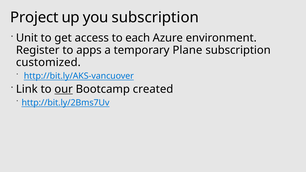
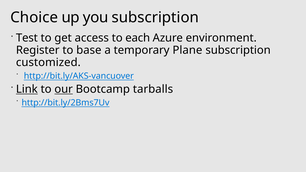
Project: Project -> Choice (34, 18)
Unit: Unit -> Test (27, 38)
apps: apps -> base (89, 50)
Link underline: none -> present (27, 89)
created: created -> tarballs (153, 89)
